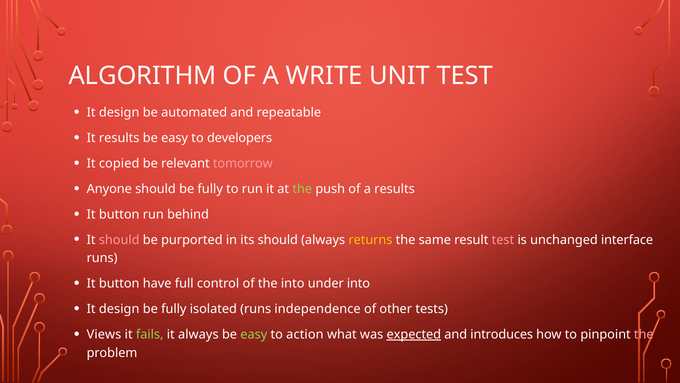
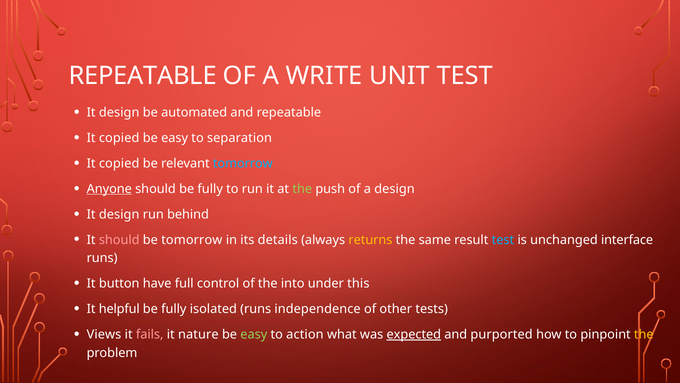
ALGORITHM: ALGORITHM -> REPEATABLE (143, 76)
results: results -> copied (119, 138)
developers: developers -> separation (239, 138)
tomorrow colour: pink -> light blue (243, 163)
Anyone underline: none -> present (109, 189)
a results: results -> design (394, 189)
button: button -> design (119, 214)
be purported: purported -> tomorrow (192, 240)
its should: should -> details (278, 240)
test colour: pink -> light blue (503, 240)
under into: into -> this (358, 283)
design: design -> helpful (119, 309)
fails colour: light green -> pink (150, 334)
it always: always -> nature (198, 334)
introduces: introduces -> purported (502, 334)
the colour: pink -> yellow (644, 334)
